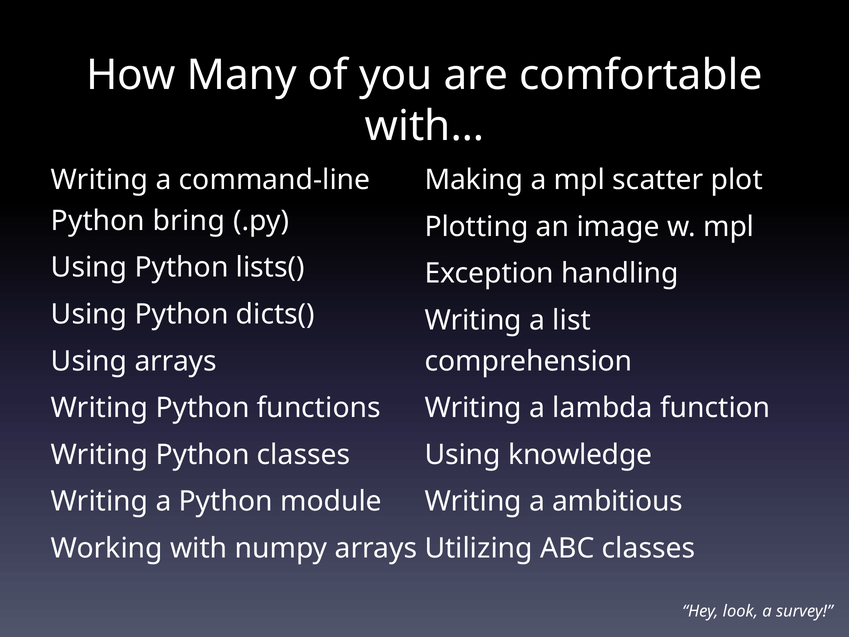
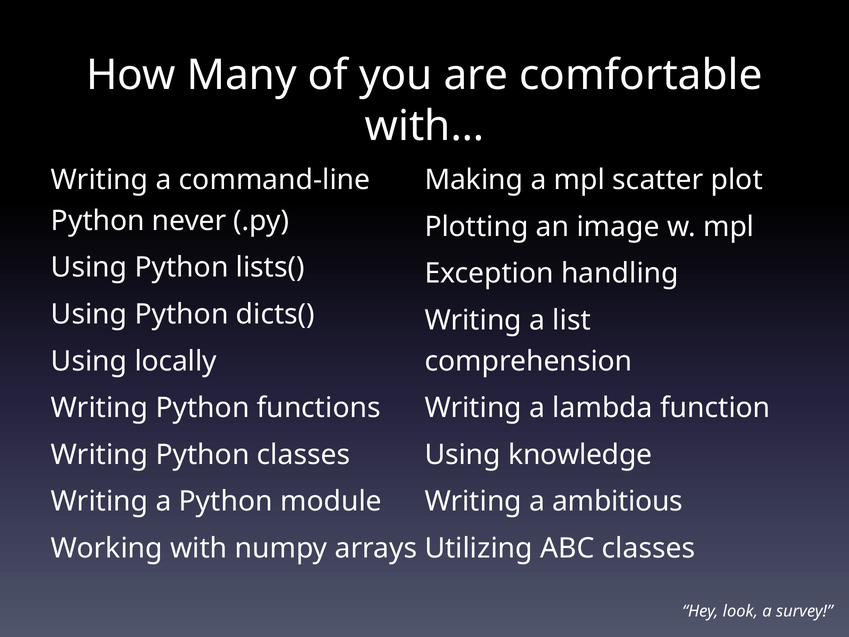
bring: bring -> never (189, 221)
Using arrays: arrays -> locally (176, 361)
